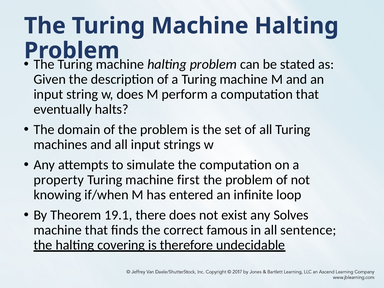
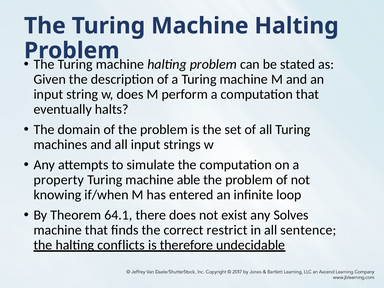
first: first -> able (189, 180)
19.1: 19.1 -> 64.1 (118, 215)
famous: famous -> restrict (227, 230)
covering: covering -> conflicts (121, 245)
